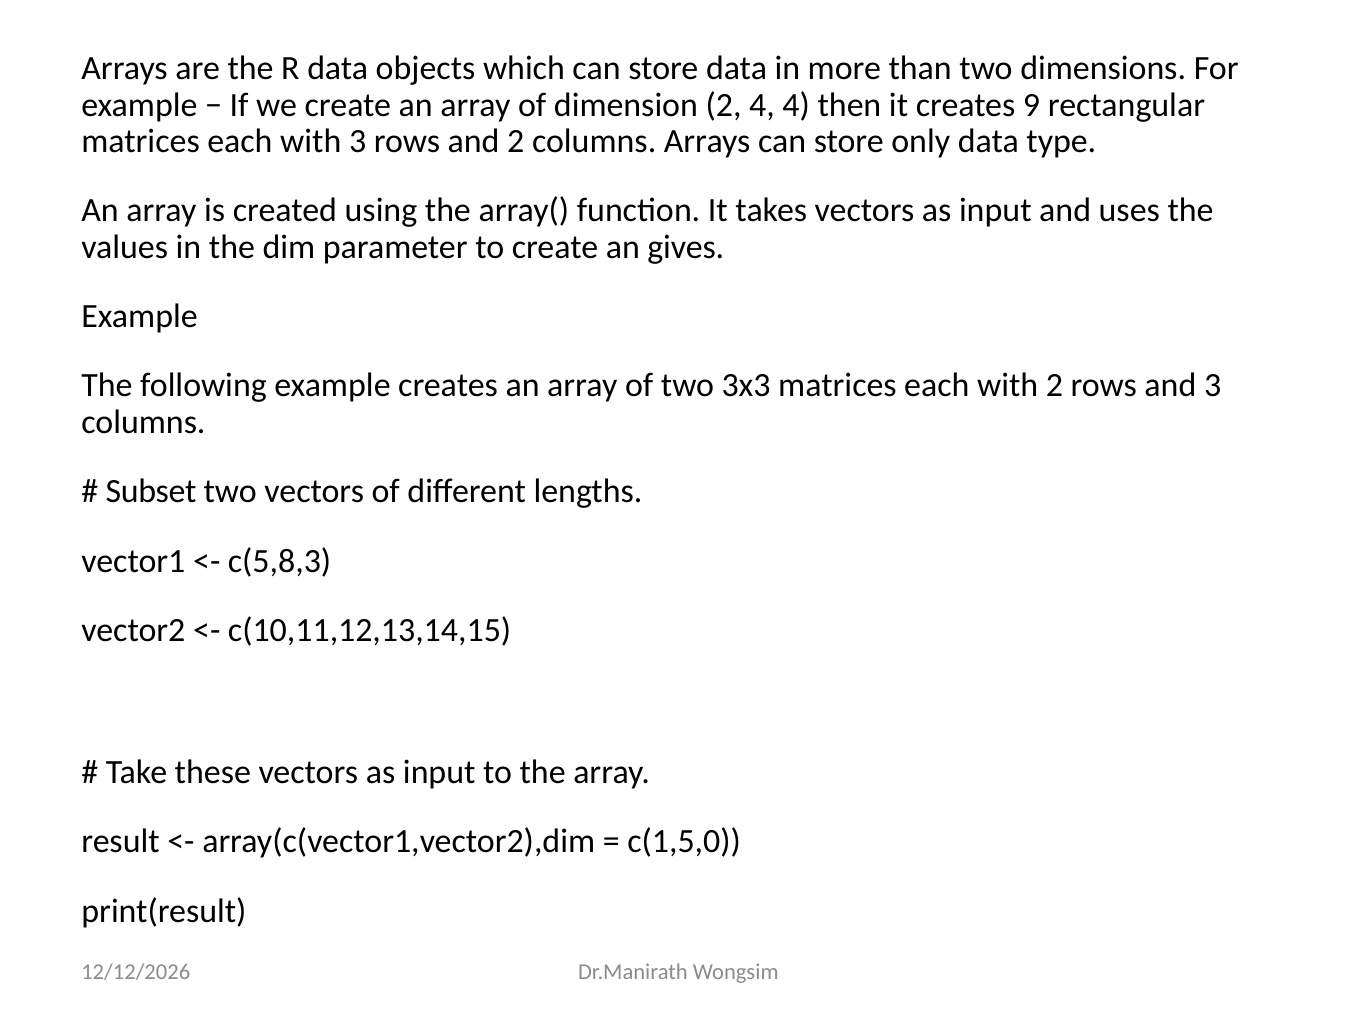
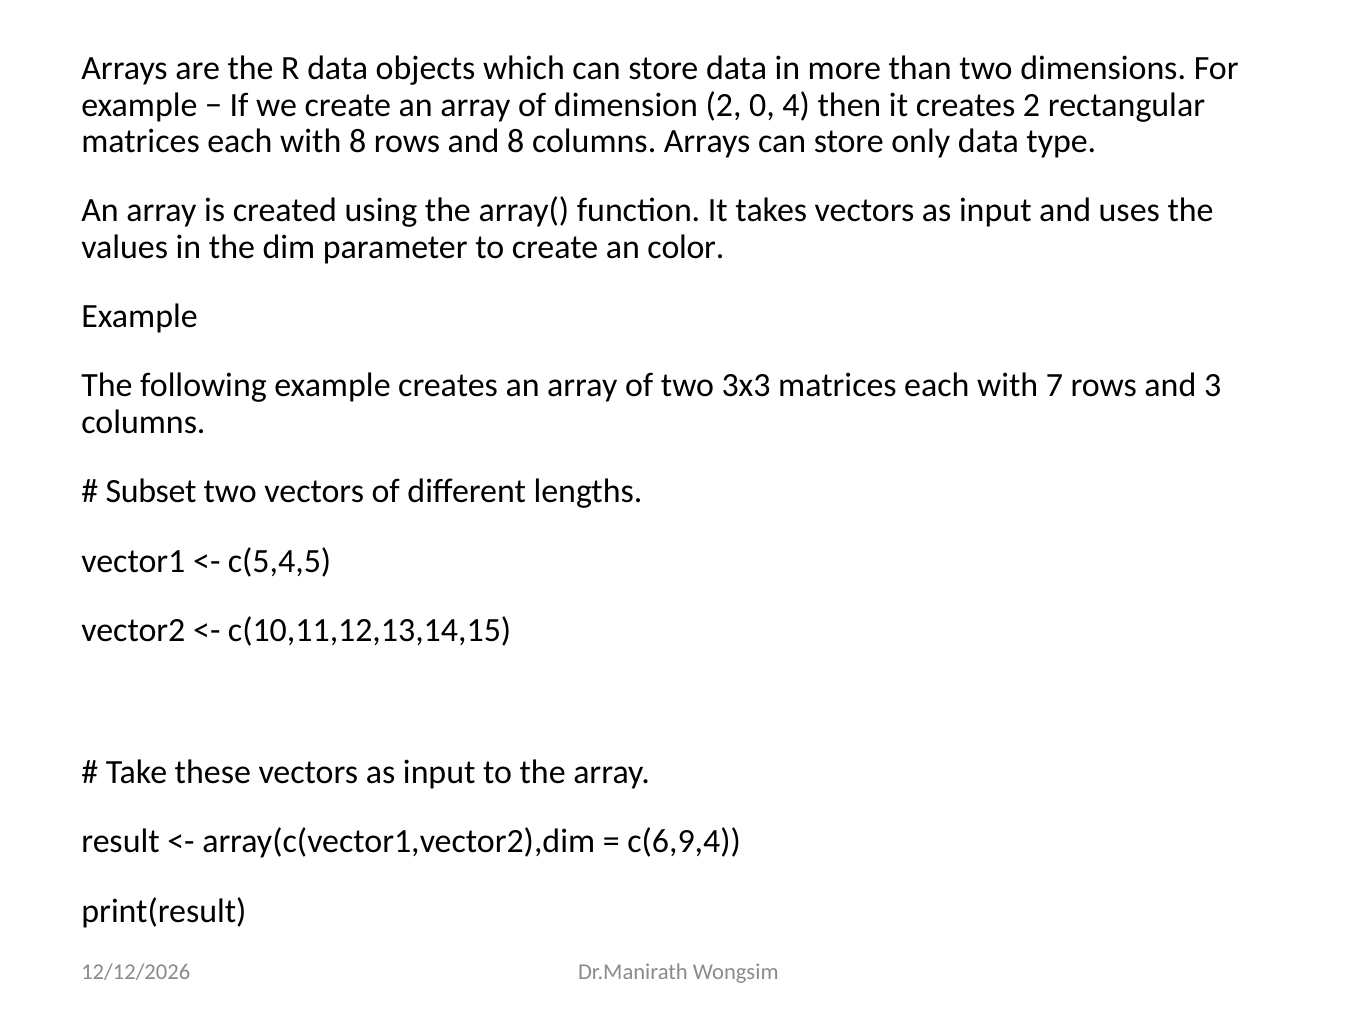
2 4: 4 -> 0 (762, 105)
creates 9: 9 -> 2 (1032, 105)
with 3: 3 -> 8 (358, 141)
and 2: 2 -> 8 (516, 141)
gives: gives -> color (686, 247)
with 2: 2 -> 7 (1055, 386)
c(5,8,3: c(5,8,3 -> c(5,4,5 (280, 561)
c(1,5,0: c(1,5,0 -> c(6,9,4 (684, 842)
